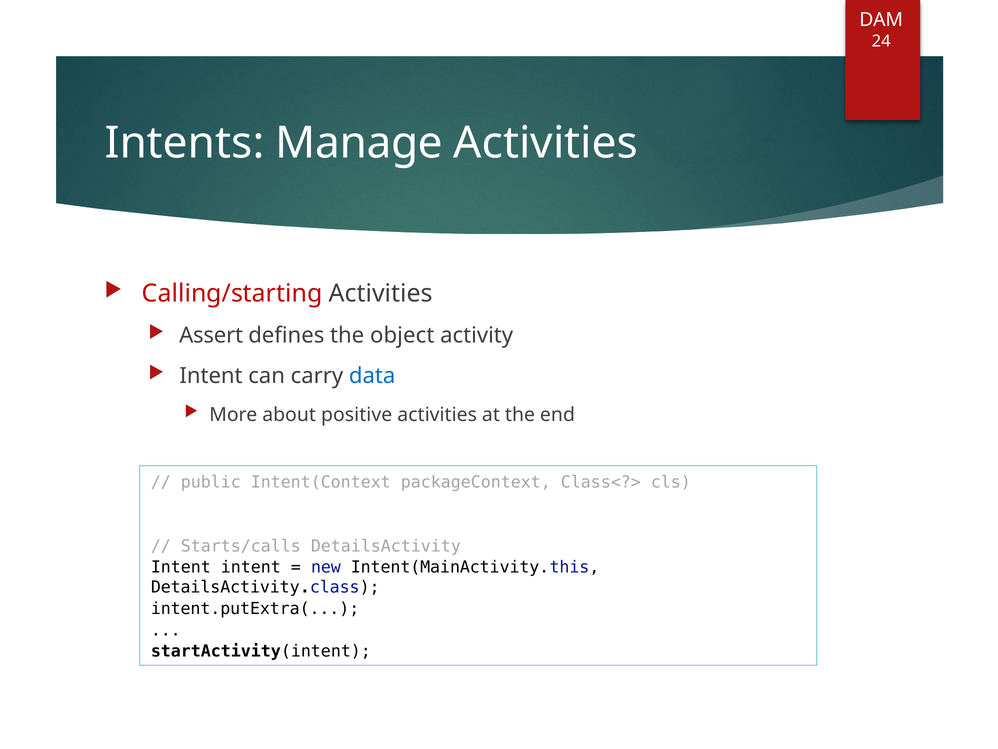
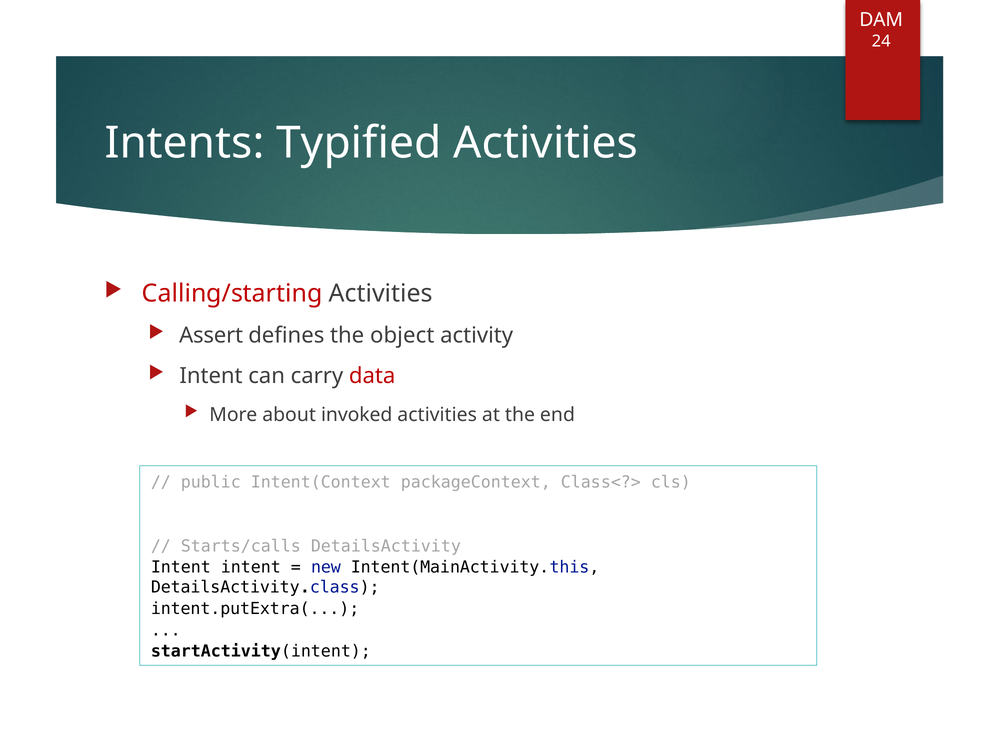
Manage: Manage -> Typified (359, 143)
data colour: blue -> red (372, 376)
positive: positive -> invoked (357, 414)
